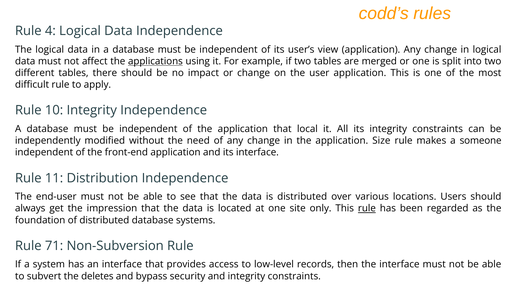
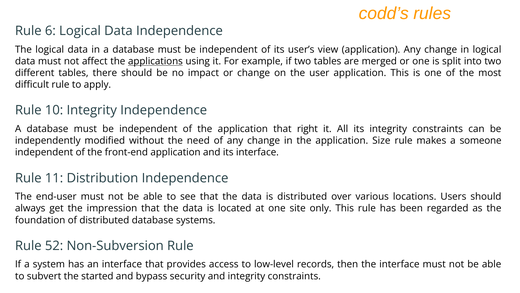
4: 4 -> 6 (50, 31)
local: local -> right (307, 129)
rule underline: present -> none (367, 208)
71: 71 -> 52 (54, 245)
deletes: deletes -> started (97, 276)
